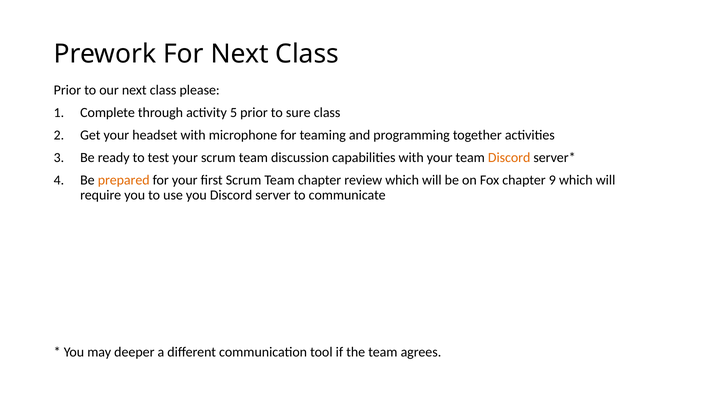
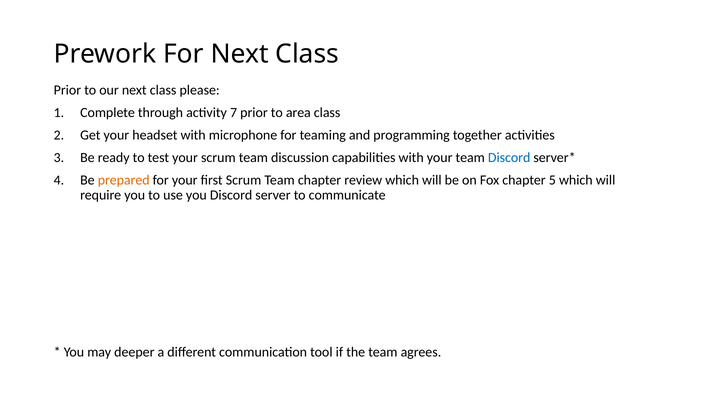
5: 5 -> 7 (234, 113)
sure: sure -> area (298, 113)
Discord colour: orange -> blue (509, 157)
9: 9 -> 5 (552, 180)
